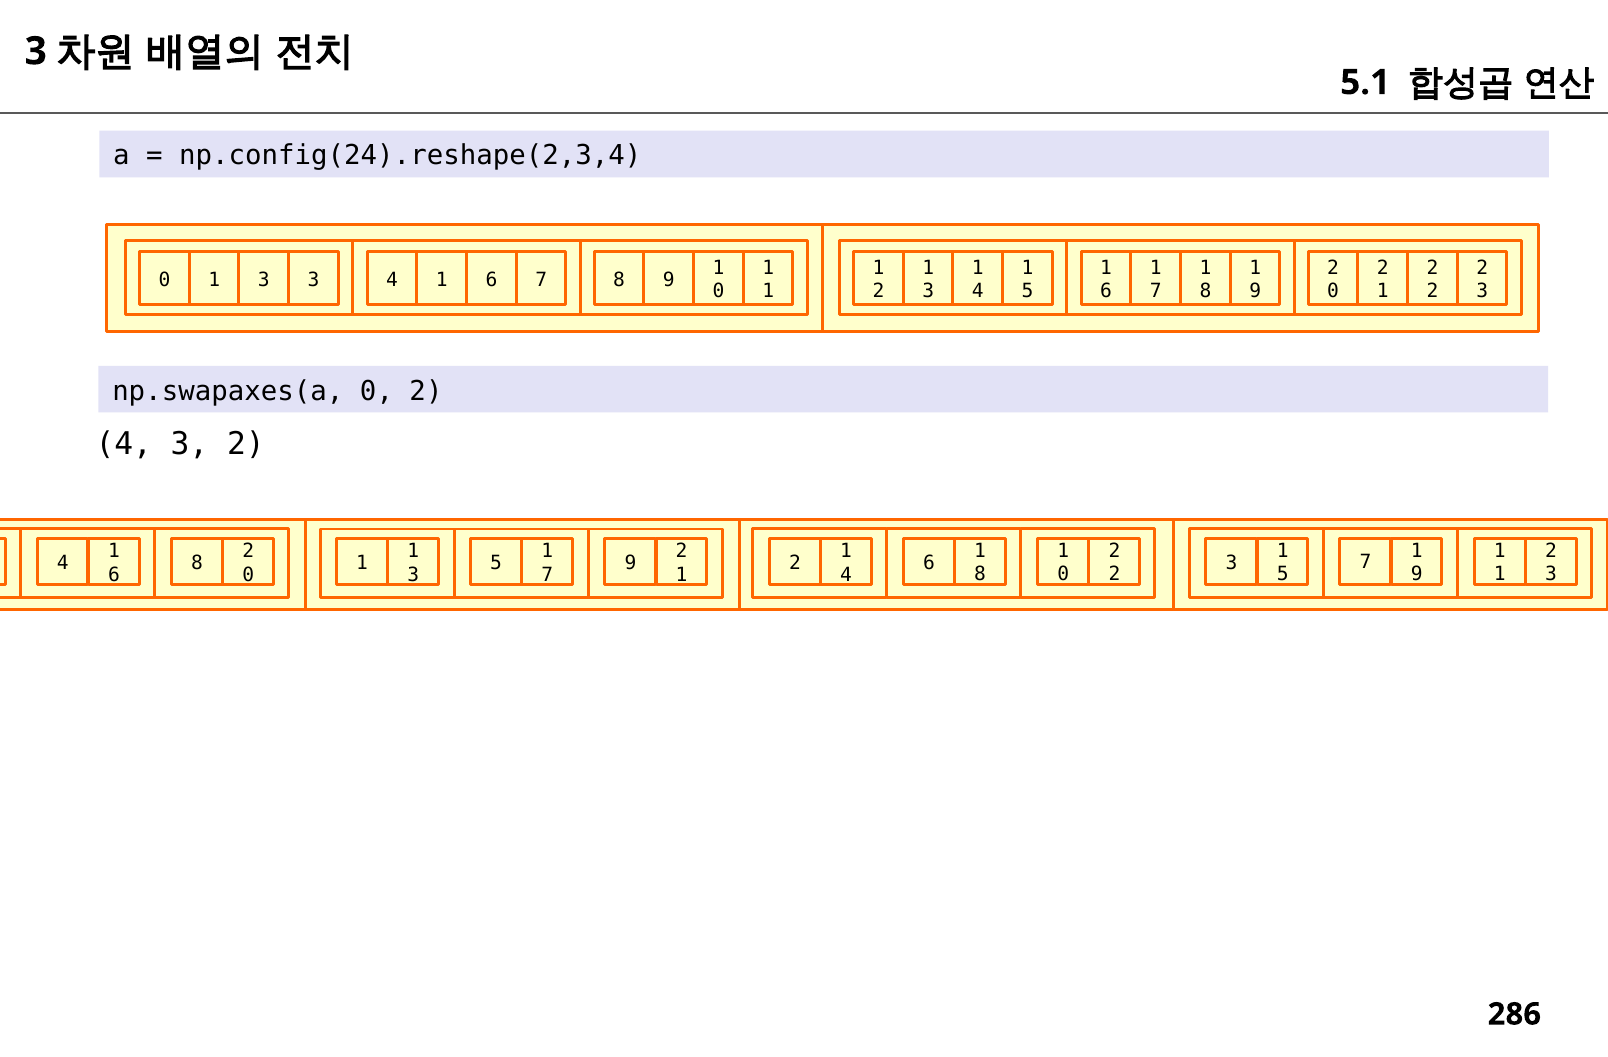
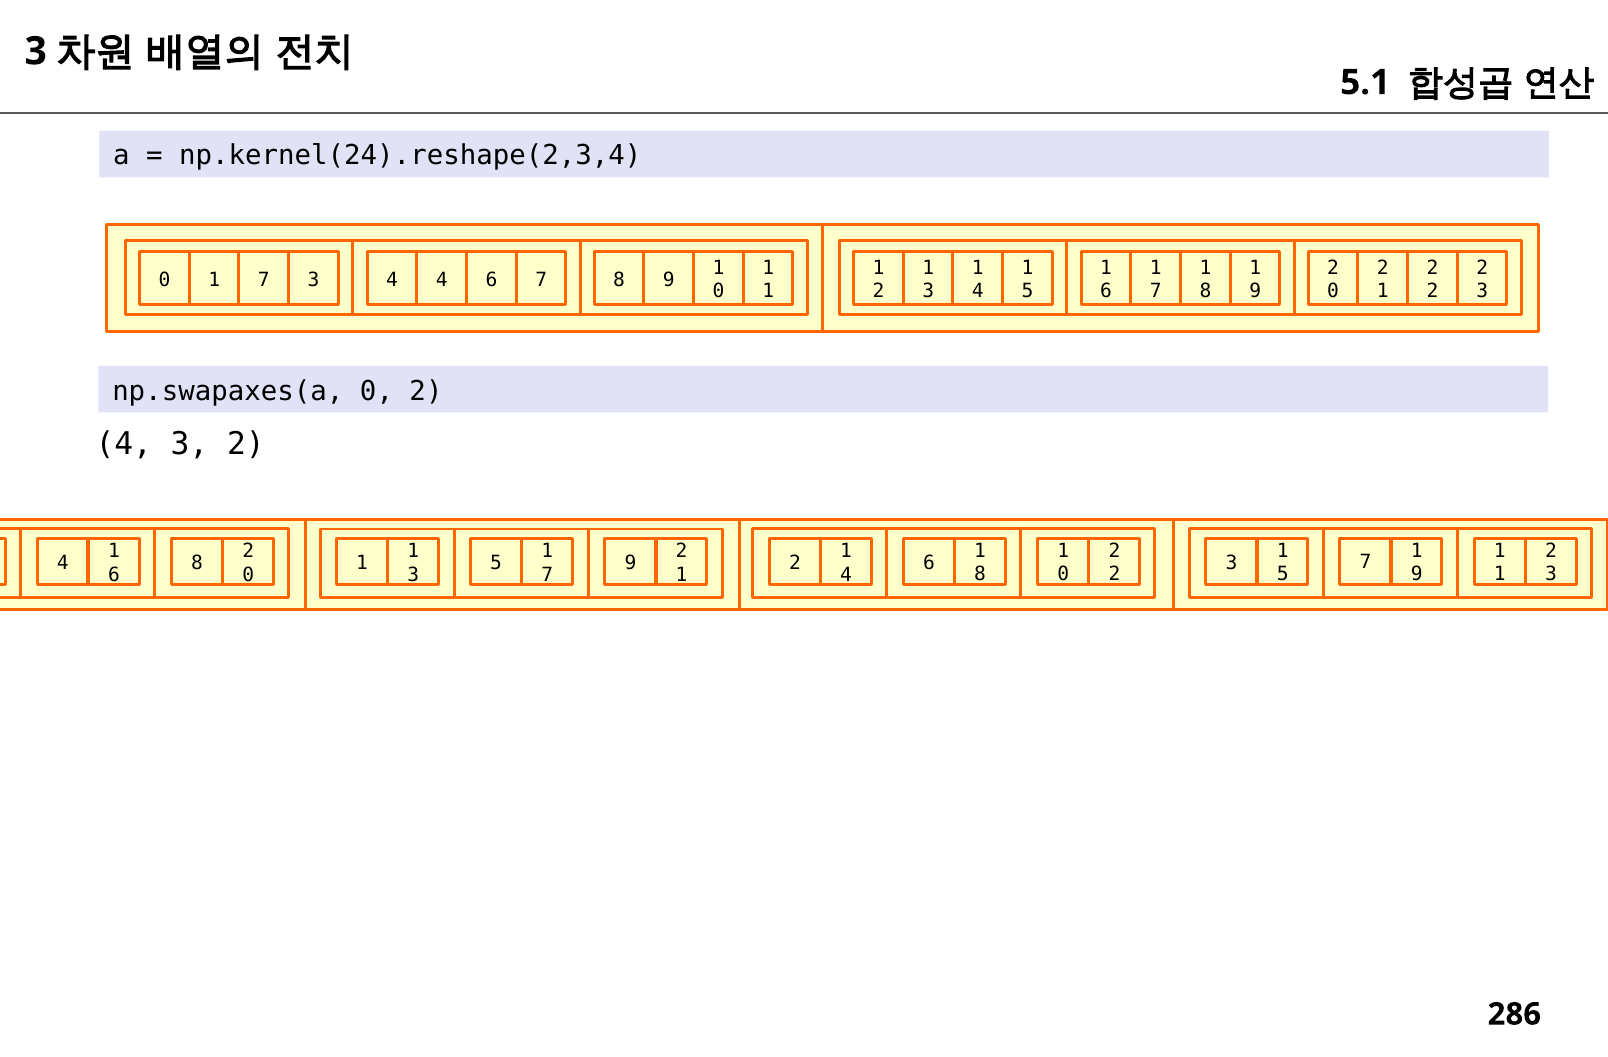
np.config(24).reshape(2,3,4: np.config(24).reshape(2,3,4 -> np.kernel(24).reshape(2,3,4 (410, 156)
0 1 3: 3 -> 7 (264, 280)
3 4 1: 1 -> 4 (442, 280)
